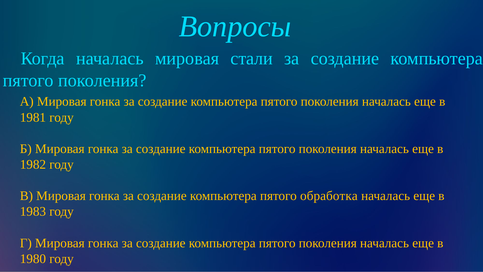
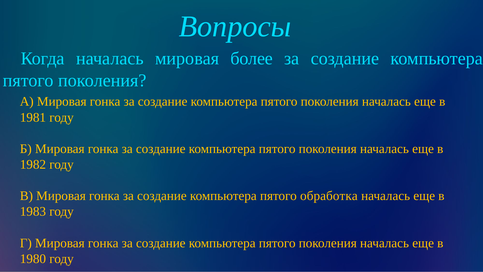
стали: стали -> более (252, 59)
